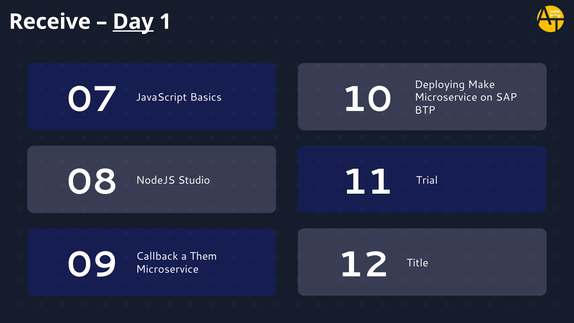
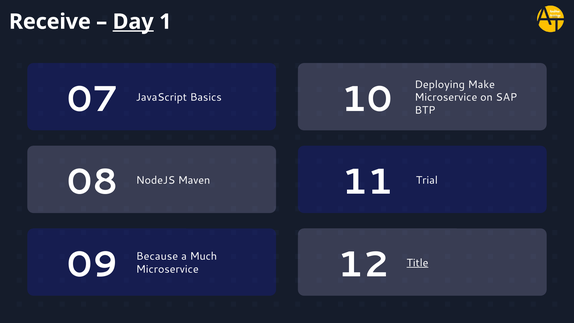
Studio: Studio -> Maven (194, 180)
Title underline: none -> present (417, 263)
Callback: Callback -> Because (157, 256)
Them: Them -> Much (203, 256)
